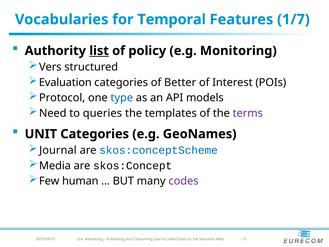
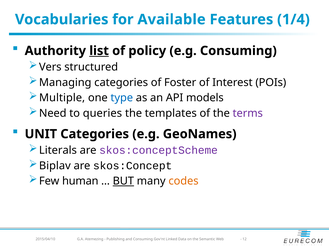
Temporal: Temporal -> Available (172, 19)
1/7: 1/7 -> 1/4 (293, 19)
e.g Monitoring: Monitoring -> Consuming (238, 51)
Evaluation: Evaluation -> Managing (65, 82)
Better: Better -> Foster (180, 82)
Protocol: Protocol -> Multiple (62, 98)
Journal: Journal -> Literals (58, 150)
skos:conceptScheme colour: blue -> purple (158, 150)
Media: Media -> Biplav (55, 166)
BUT underline: none -> present (123, 181)
codes colour: purple -> orange (183, 181)
